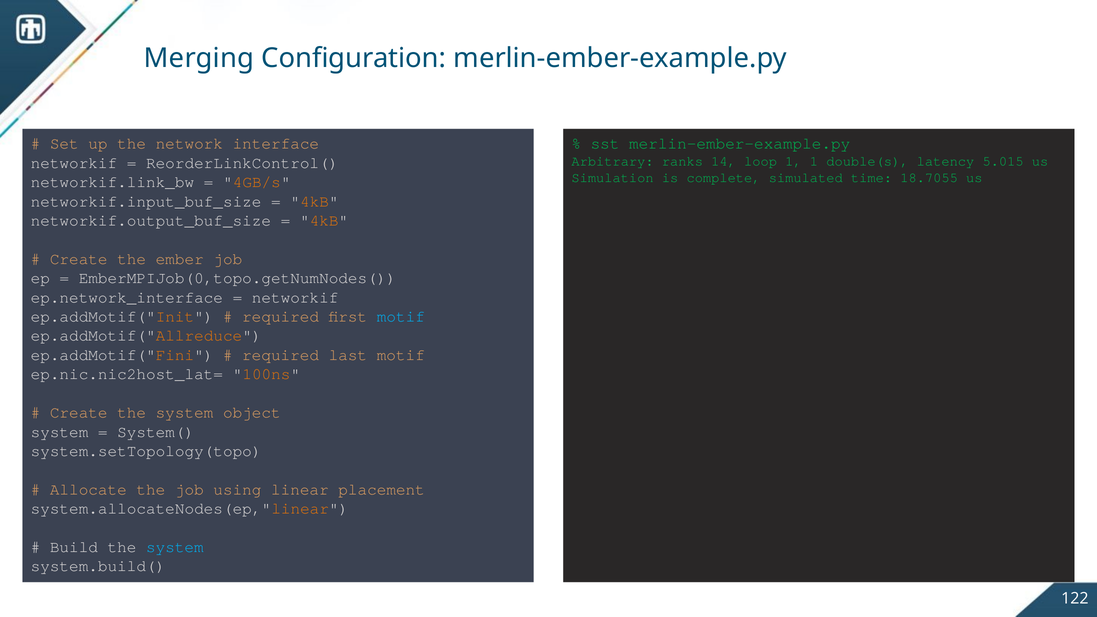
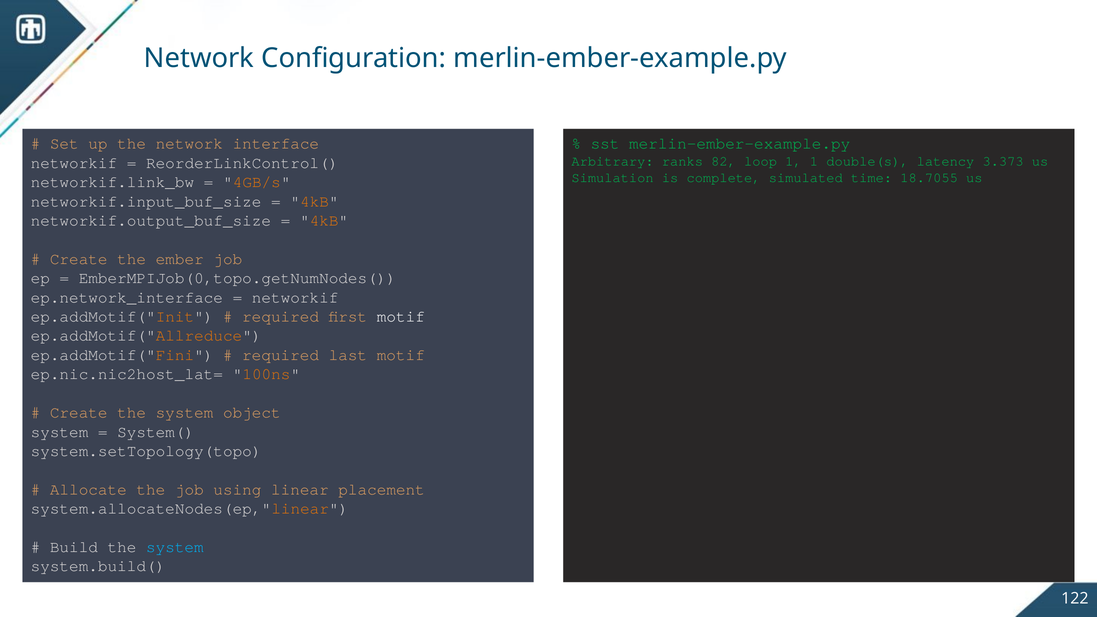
Merging: Merging -> Network (199, 58)
14: 14 -> 82 (724, 161)
5.015: 5.015 -> 3.373 (1003, 161)
motif colour: light blue -> white (401, 317)
